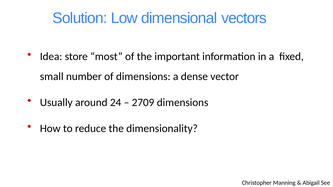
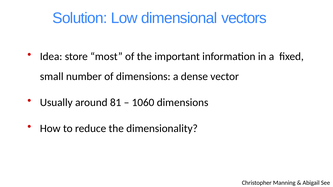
24: 24 -> 81 (116, 103)
2709: 2709 -> 1060 (143, 103)
